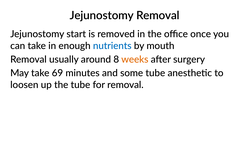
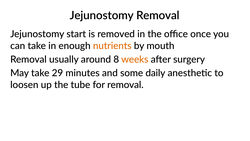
nutrients colour: blue -> orange (112, 46)
69: 69 -> 29 (57, 73)
some tube: tube -> daily (155, 73)
